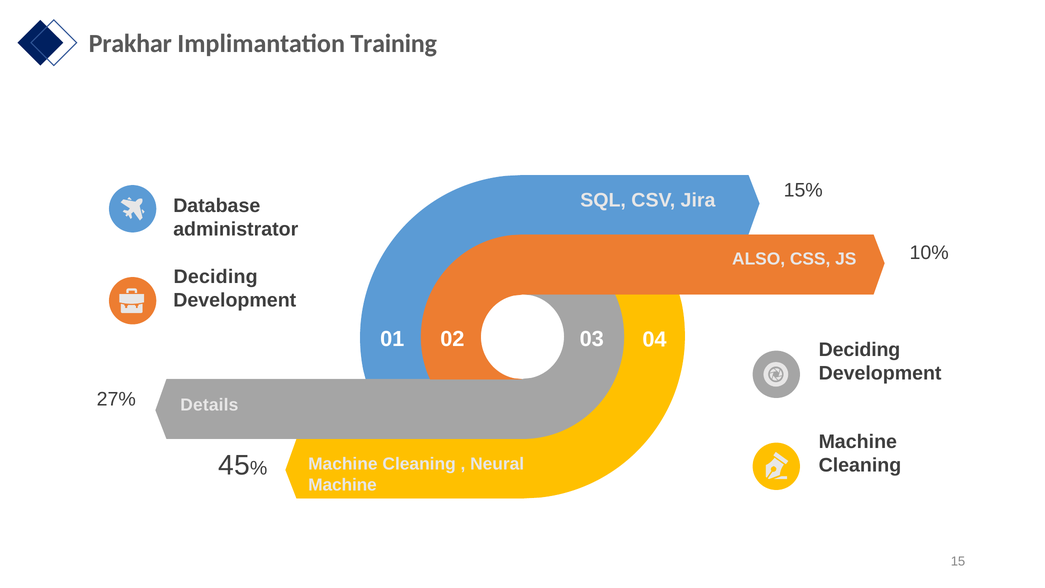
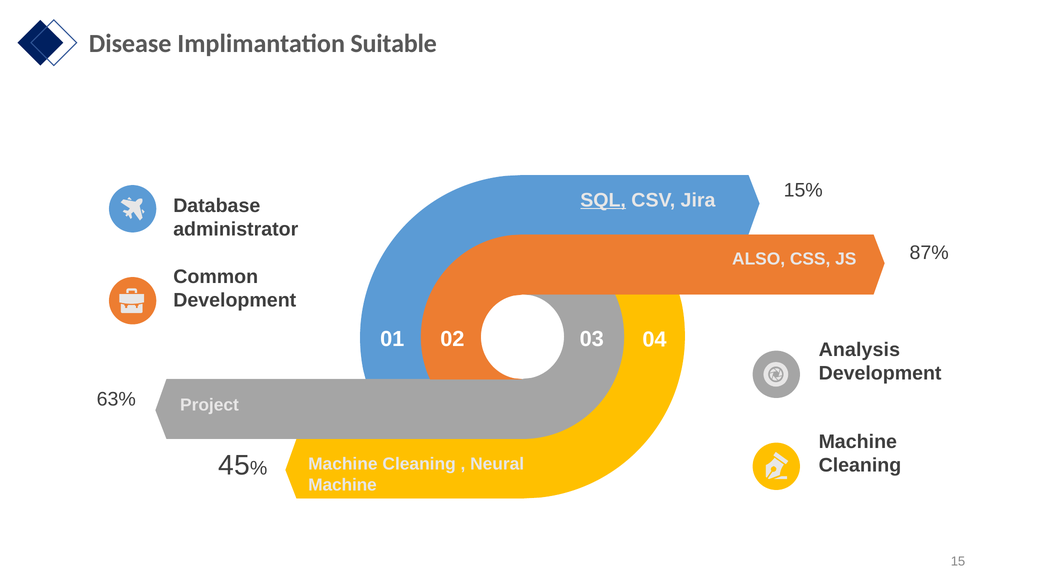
Prakhar: Prakhar -> Disease (130, 44)
Training: Training -> Suitable (394, 44)
SQL underline: none -> present (603, 200)
10%: 10% -> 87% (929, 253)
Deciding: Deciding -> Common (216, 277)
Deciding: Deciding -> Analysis (859, 350)
27%: 27% -> 63% (116, 399)
Details: Details -> Project (209, 405)
